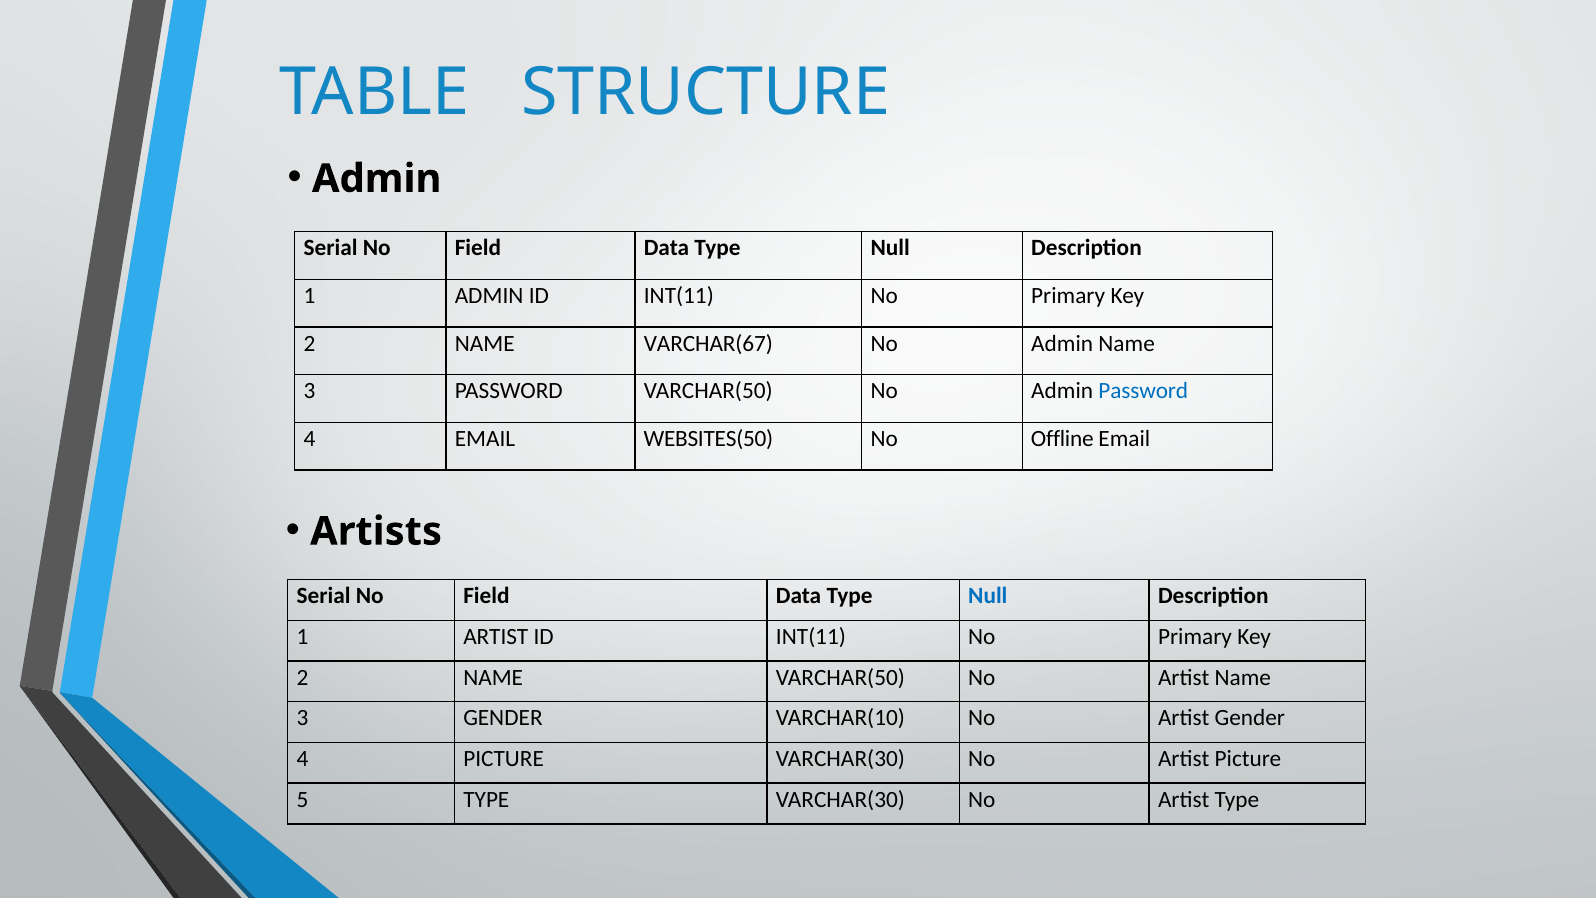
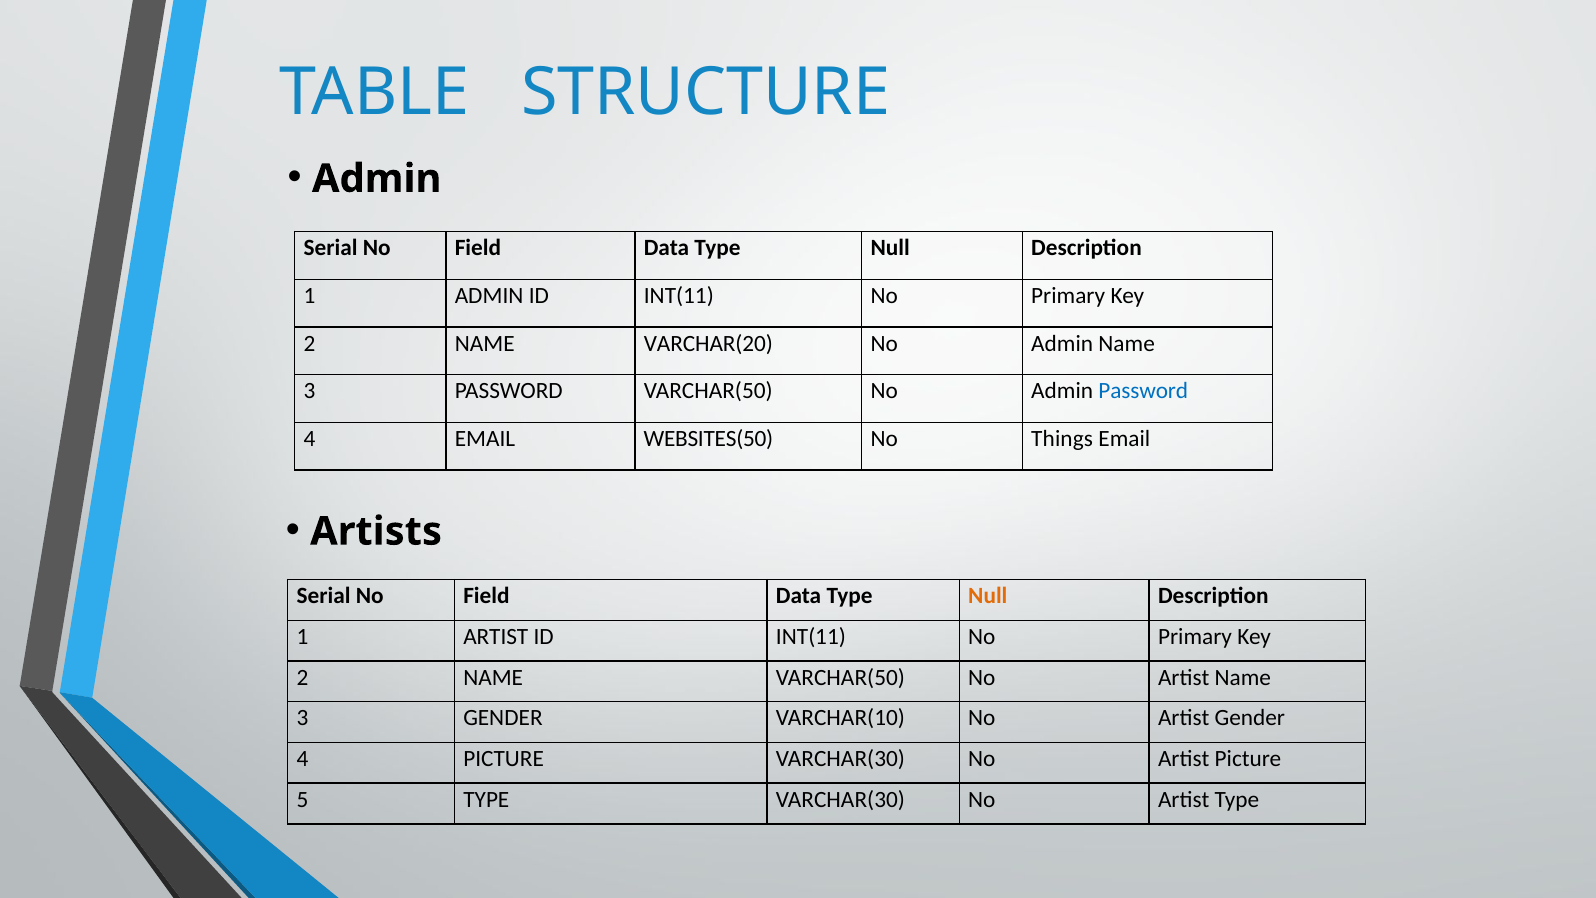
VARCHAR(67: VARCHAR(67 -> VARCHAR(20 (708, 343)
Offline: Offline -> Things (1062, 439)
Null colour: blue -> orange (988, 596)
